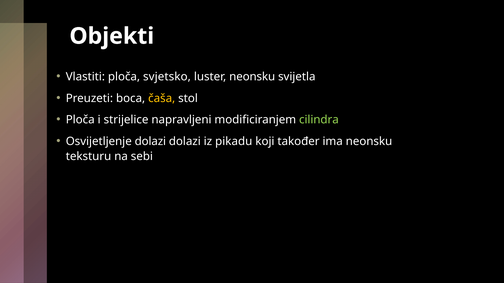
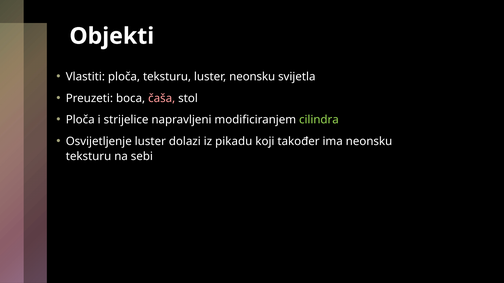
ploča svjetsko: svjetsko -> teksturu (167, 77)
čaša colour: yellow -> pink (162, 98)
Osvijetljenje dolazi: dolazi -> luster (150, 141)
